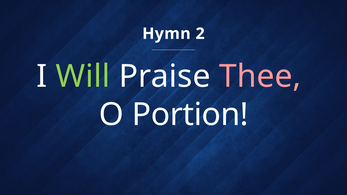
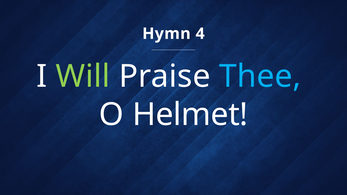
2: 2 -> 4 (200, 34)
Thee colour: pink -> light blue (260, 77)
Portion: Portion -> Helmet (190, 115)
